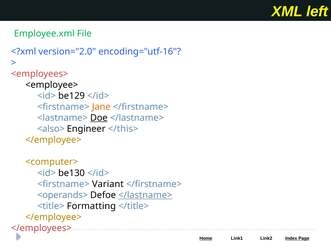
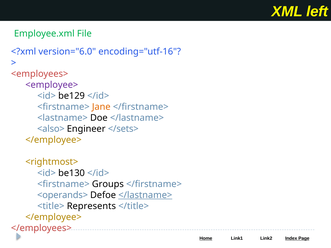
version="2.0: version="2.0 -> version="6.0 (67, 52)
<employee> colour: black -> purple (52, 85)
Doe underline: present -> none (99, 118)
</this>: </this> -> </sets> (123, 129)
<computer>: <computer> -> <rightmost> (52, 162)
Variant: Variant -> Groups (108, 184)
Formatting: Formatting -> Represents (91, 206)
